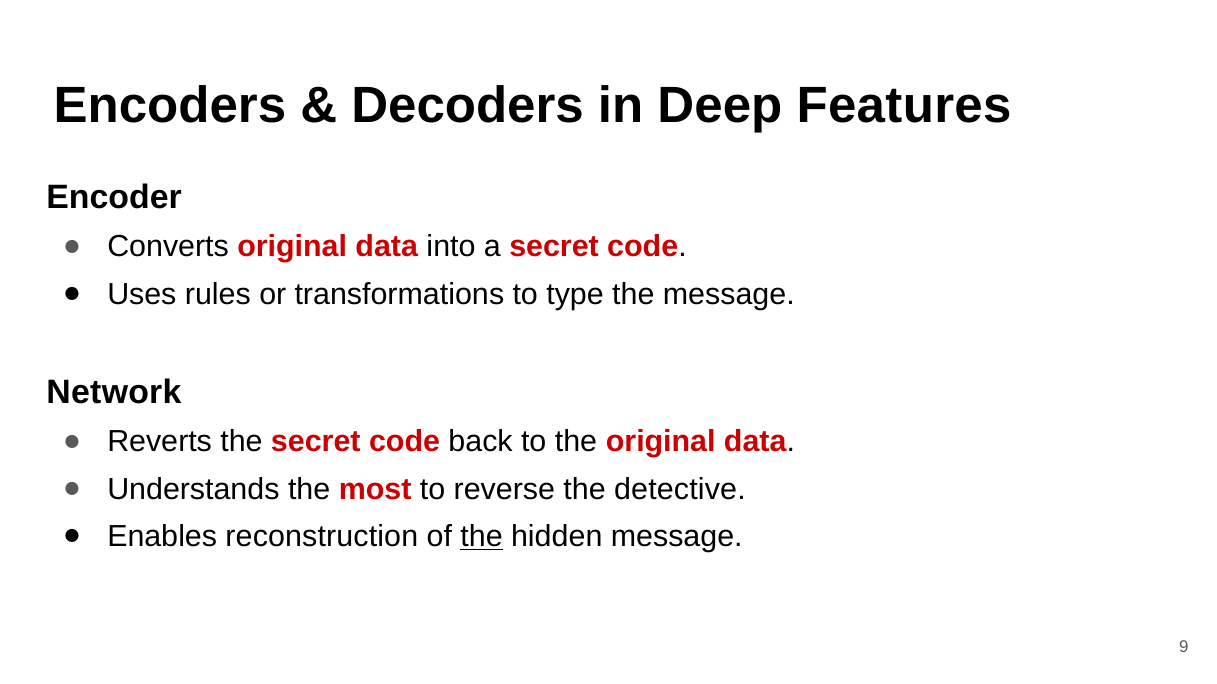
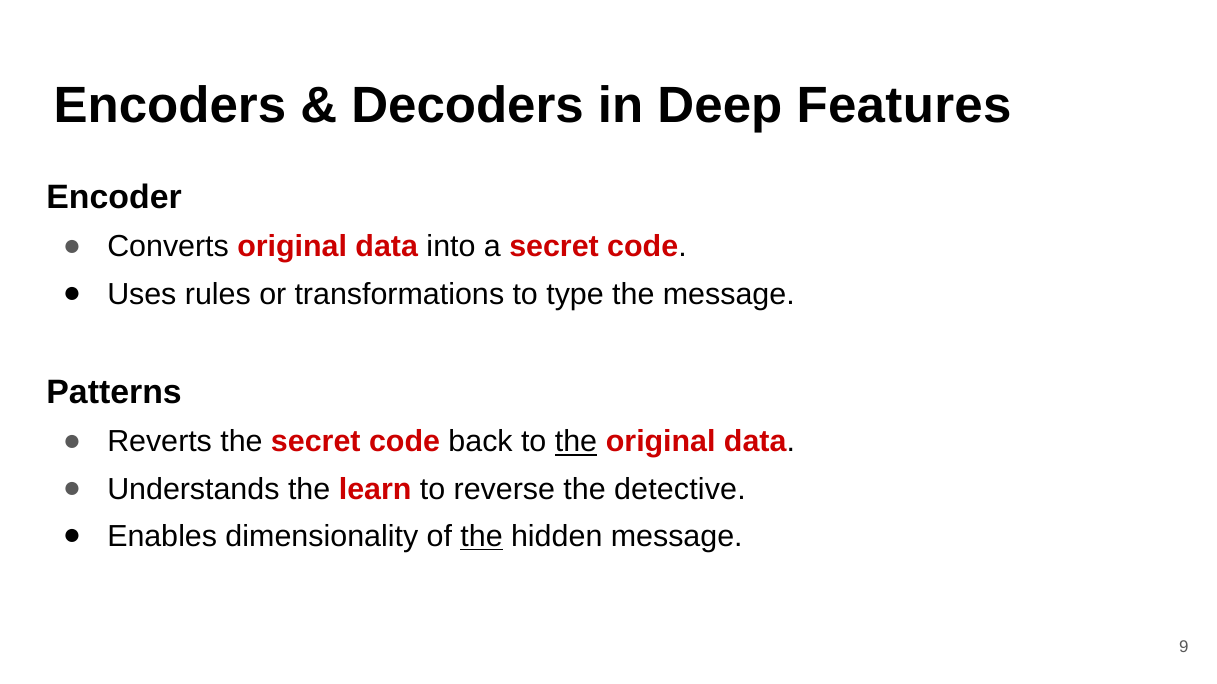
Network: Network -> Patterns (114, 393)
the underline: none -> present (576, 442)
most: most -> learn (375, 490)
reconstruction: reconstruction -> dimensionality (322, 537)
